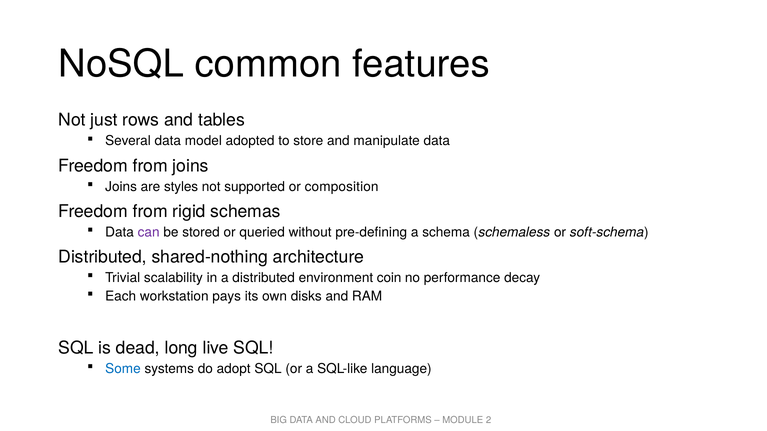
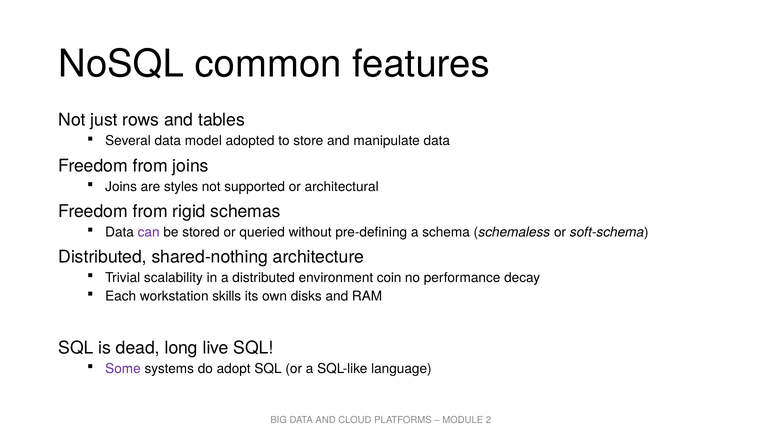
composition: composition -> architectural (342, 187)
pays: pays -> skills (227, 297)
Some colour: blue -> purple (123, 369)
